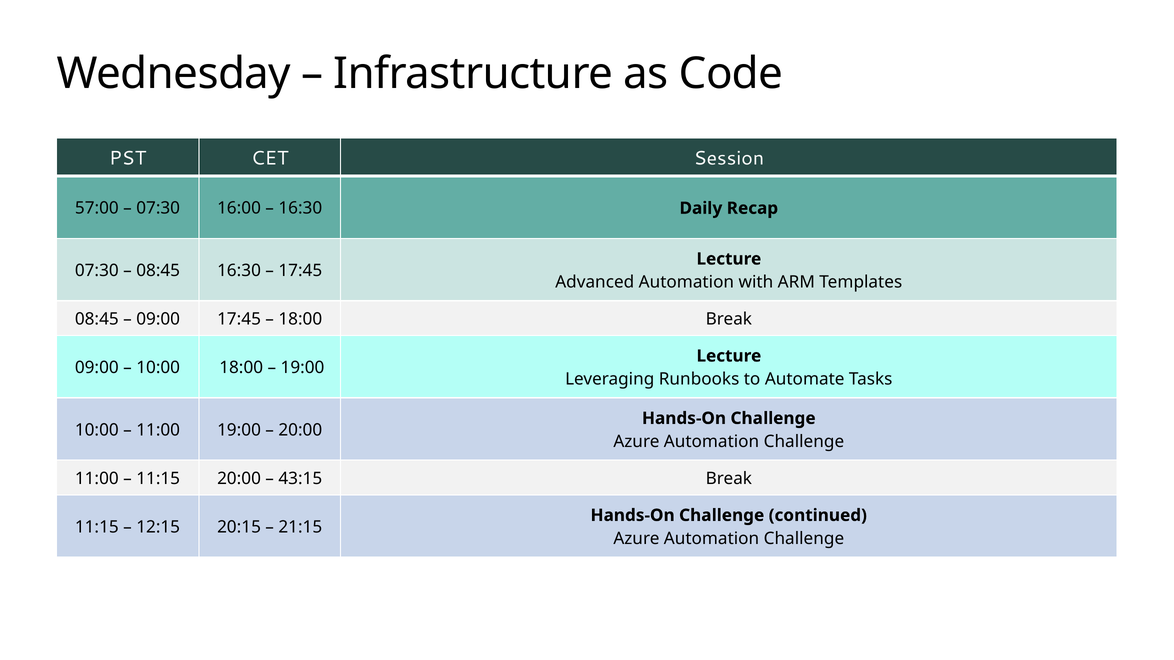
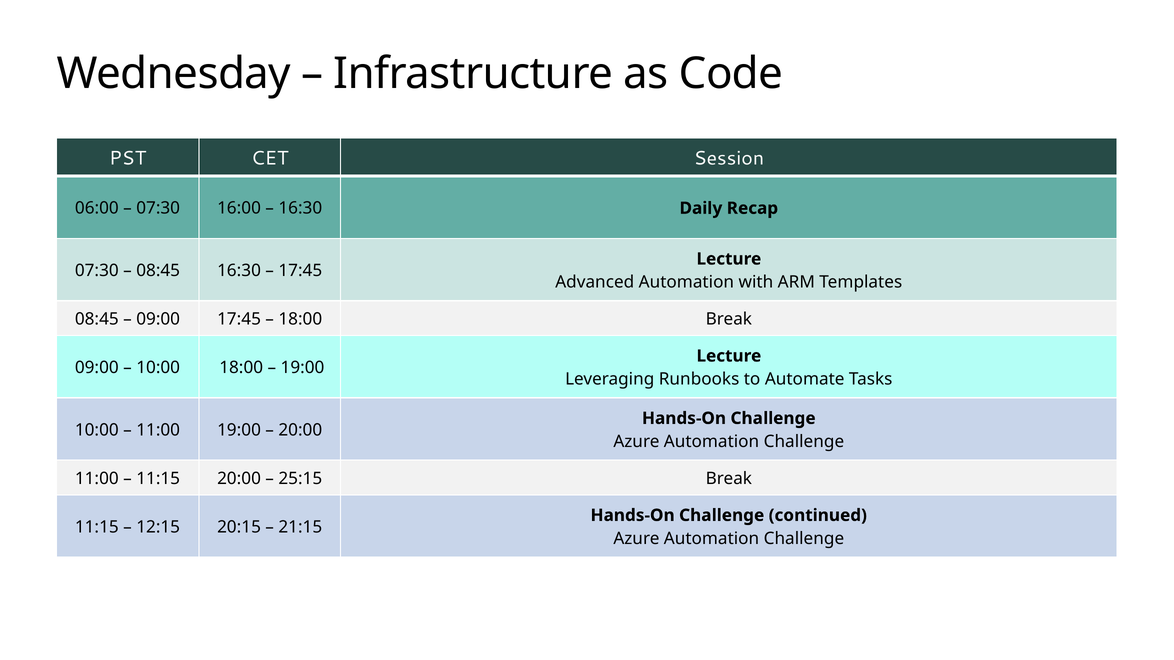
57:00: 57:00 -> 06:00 (97, 208)
43:15: 43:15 -> 25:15 (300, 479)
